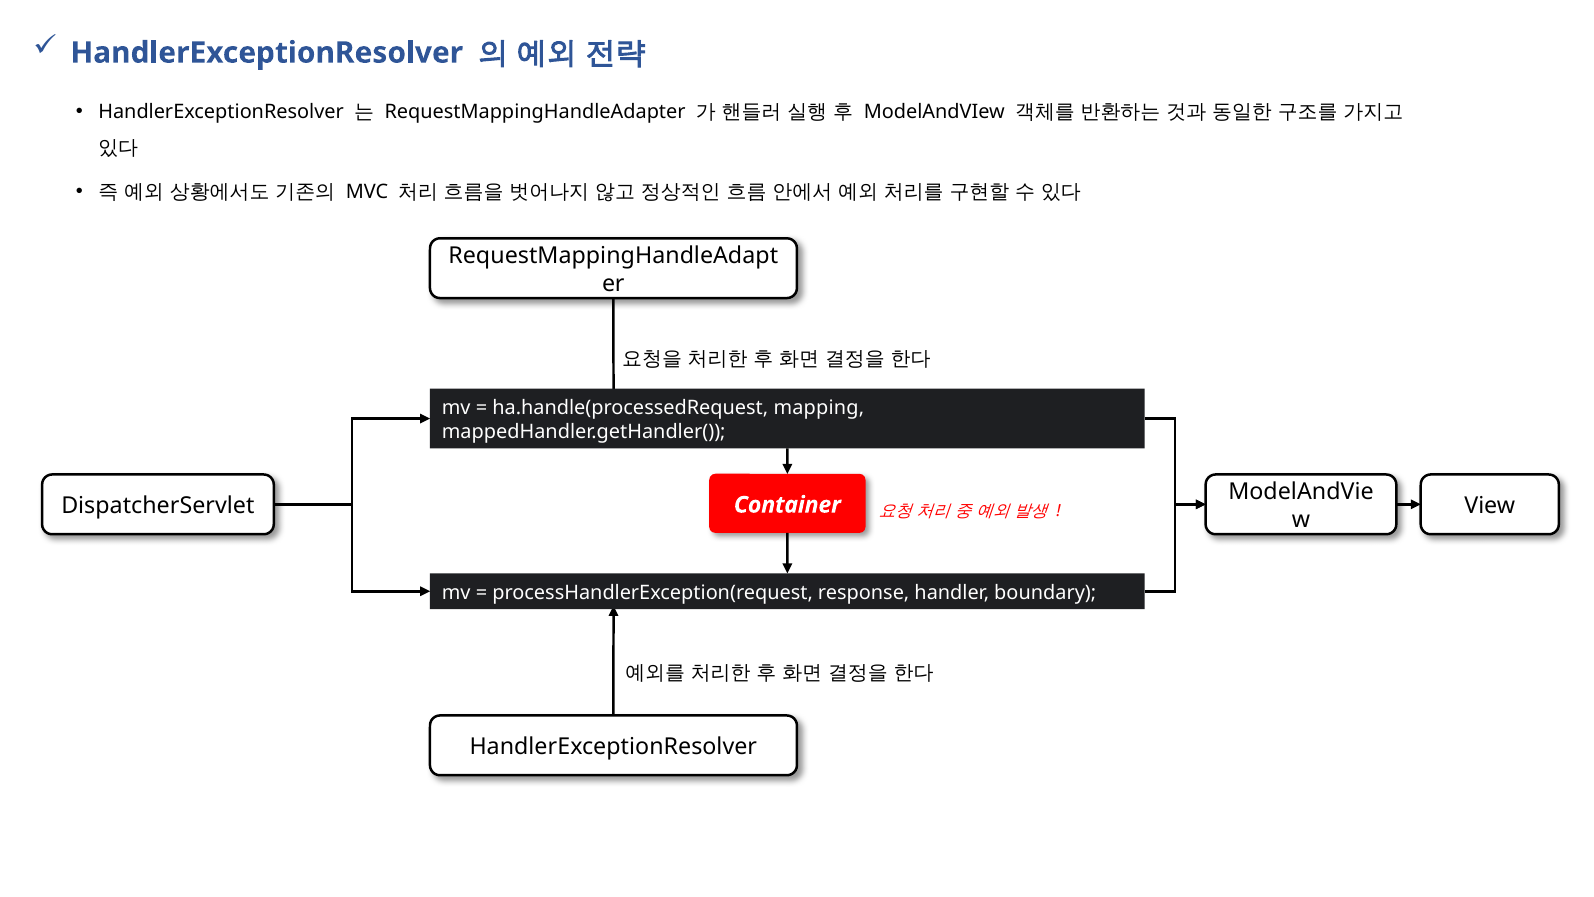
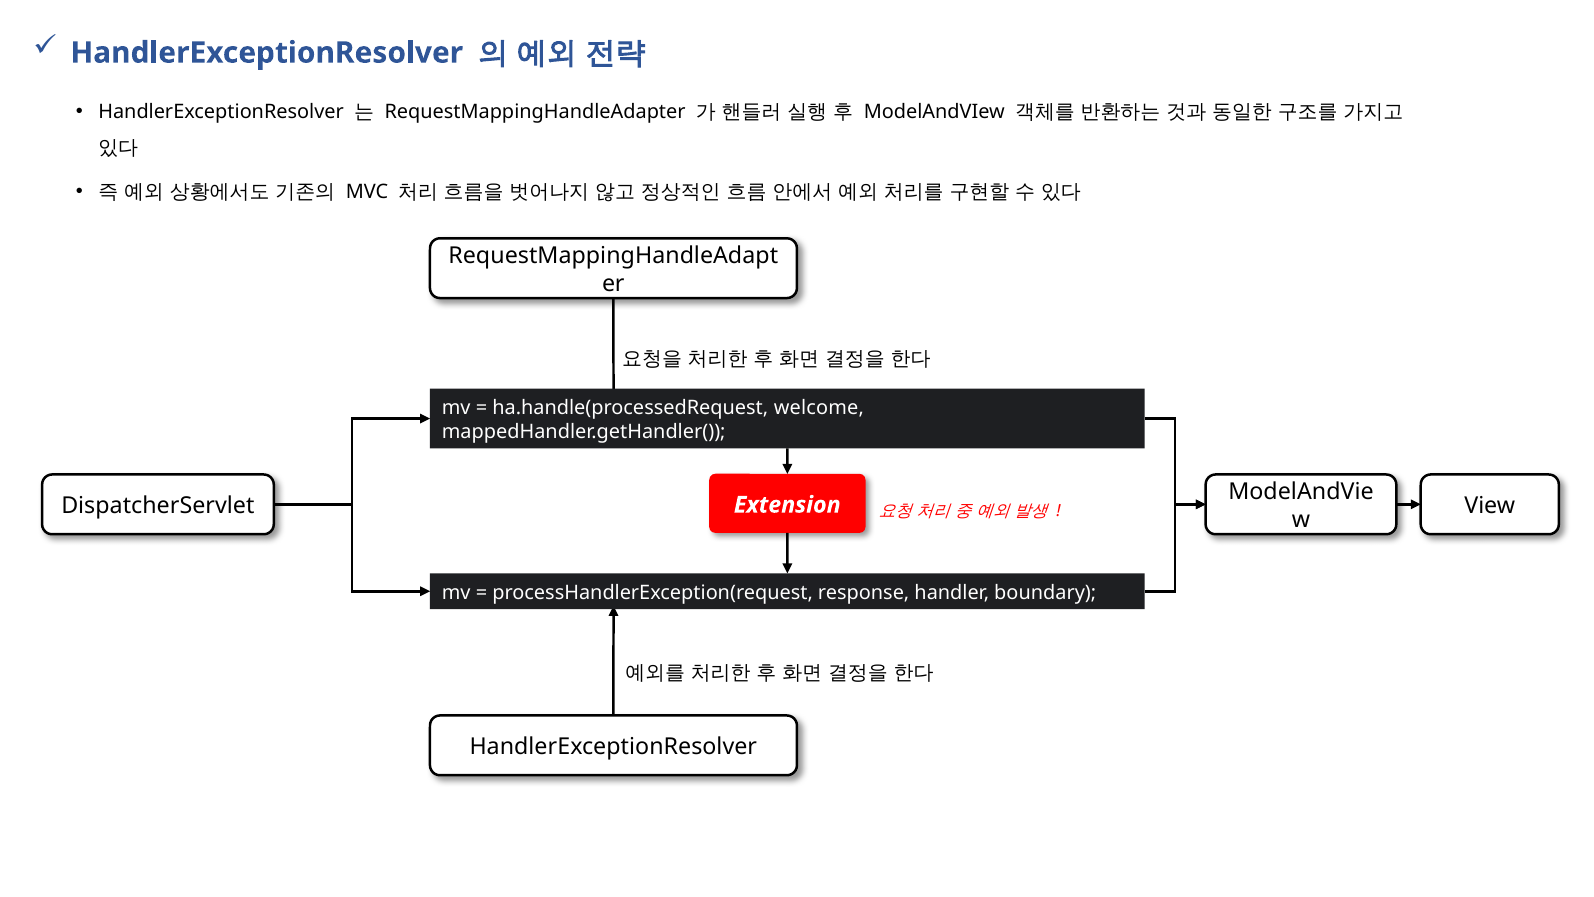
mapping: mapping -> welcome (819, 408)
Container: Container -> Extension (787, 505)
